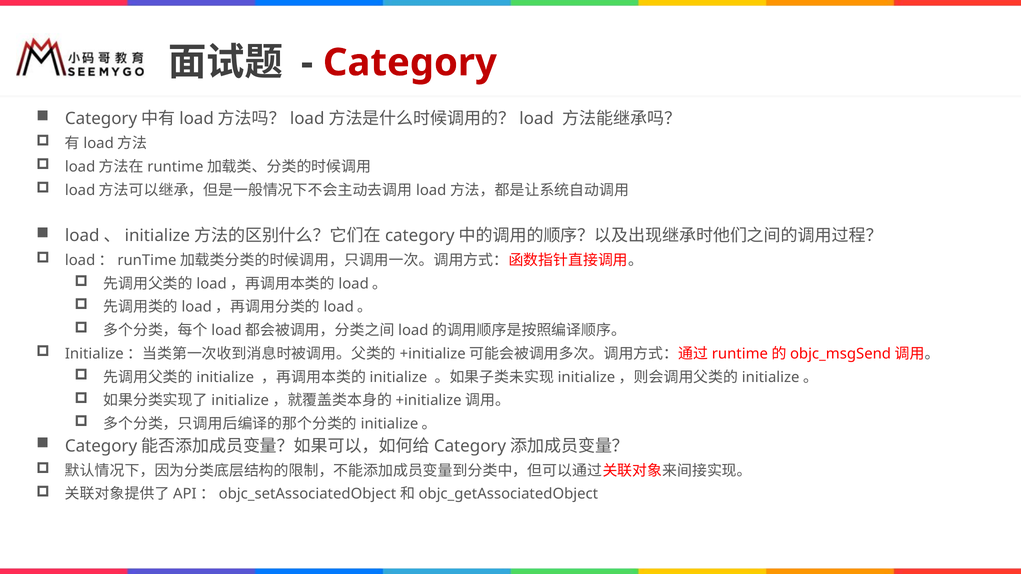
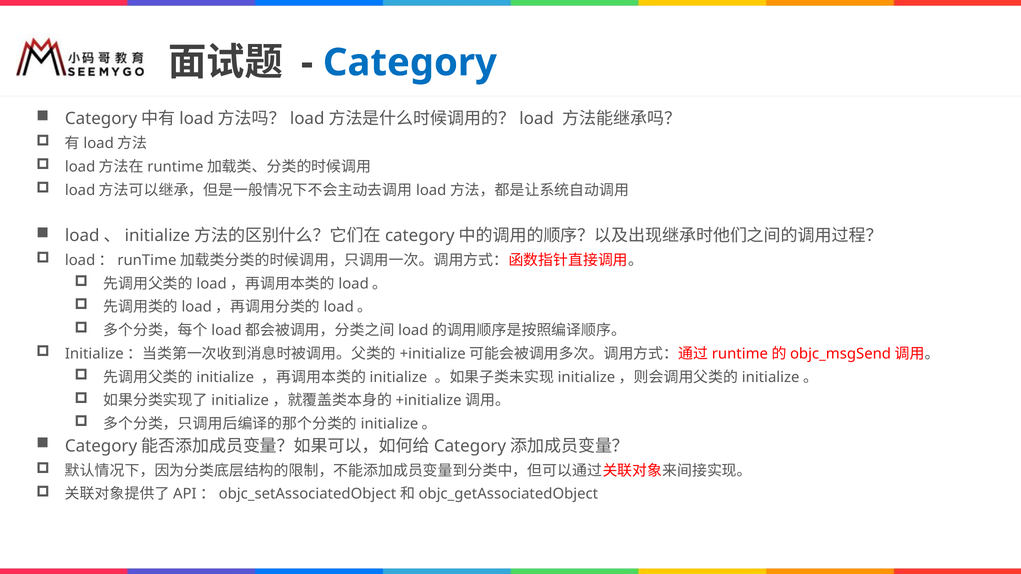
Category colour: red -> blue (410, 63)
